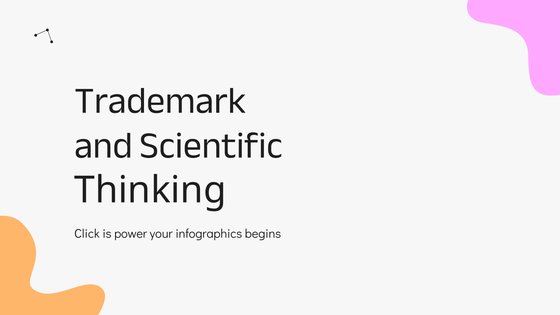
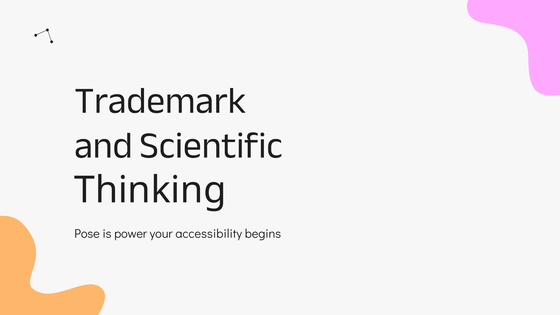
Click: Click -> Pose (87, 234)
infographics: infographics -> accessibility (209, 234)
